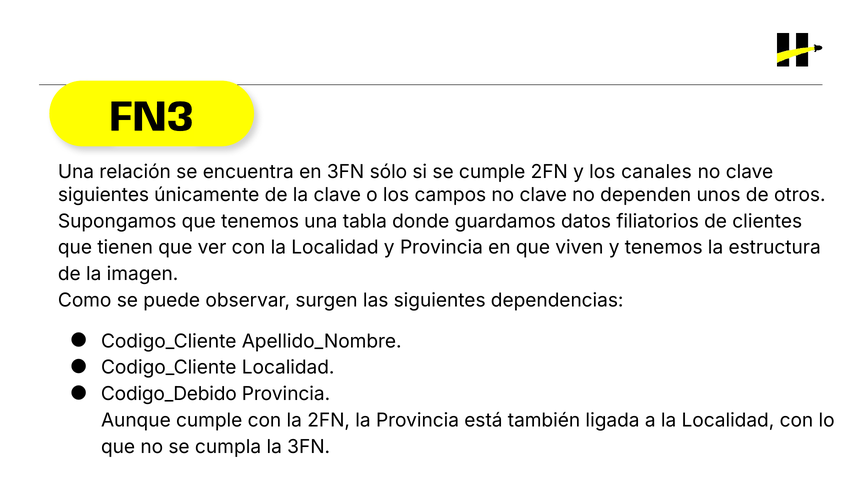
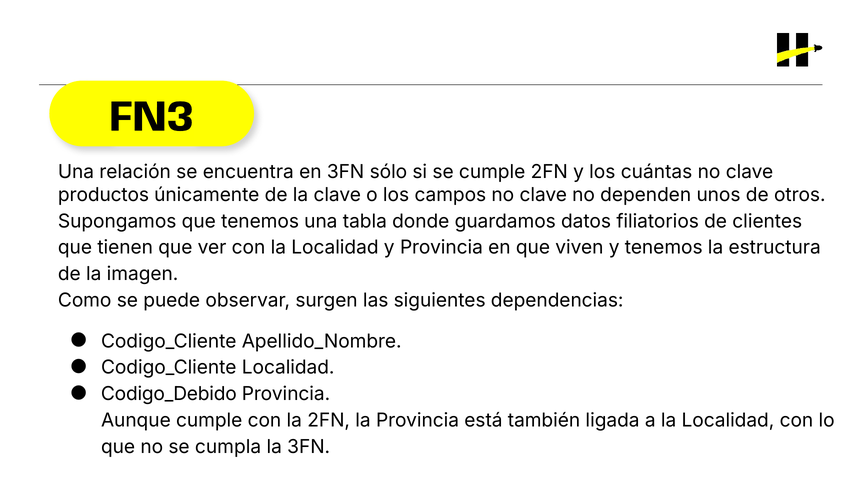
canales: canales -> cuántas (657, 172)
siguientes: siguientes -> productos (103, 195)
